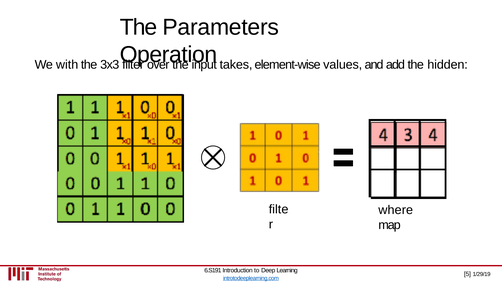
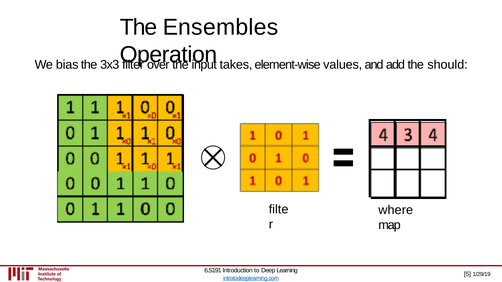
Parameters: Parameters -> Ensembles (221, 27)
with: with -> bias (67, 65)
hidden: hidden -> should (448, 65)
